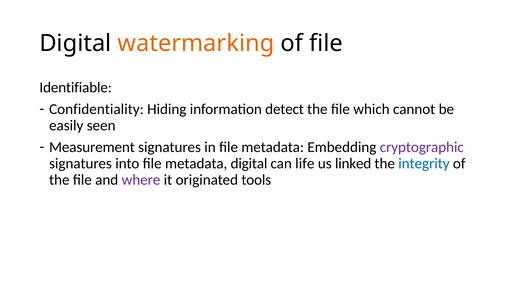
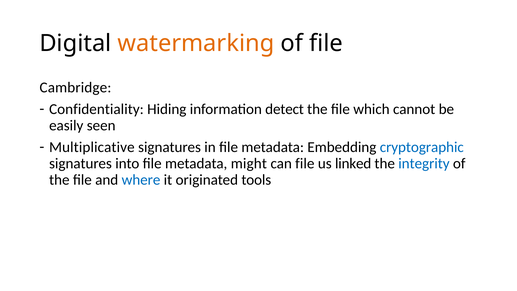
Identifiable: Identifiable -> Cambridge (75, 87)
Measurement: Measurement -> Multiplicative (92, 147)
cryptographic colour: purple -> blue (422, 147)
metadata digital: digital -> might (249, 163)
can life: life -> file (305, 163)
where colour: purple -> blue (141, 180)
